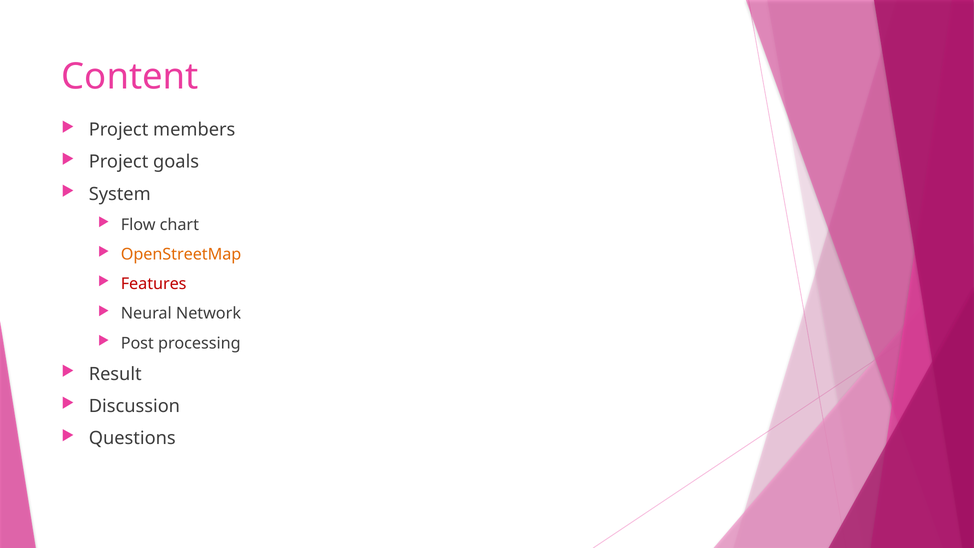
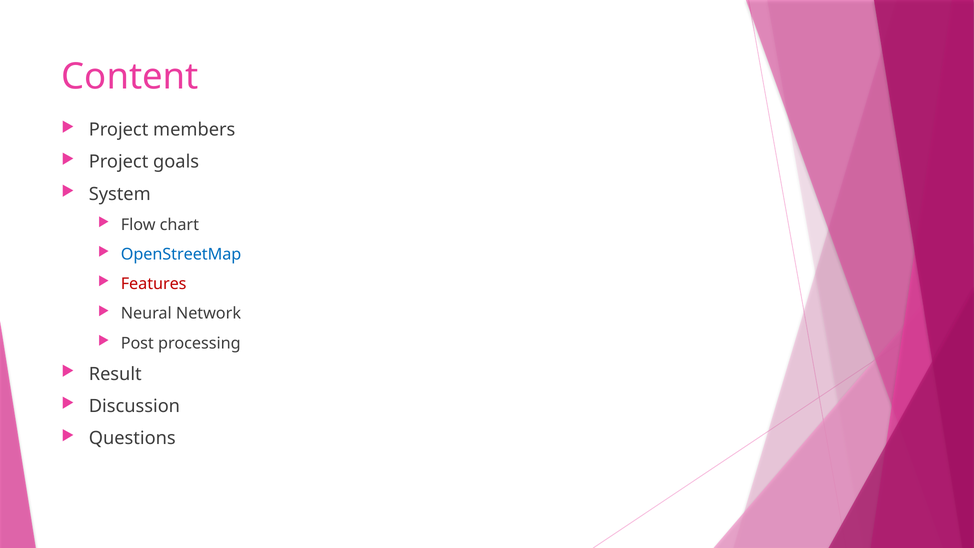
OpenStreetMap colour: orange -> blue (181, 254)
